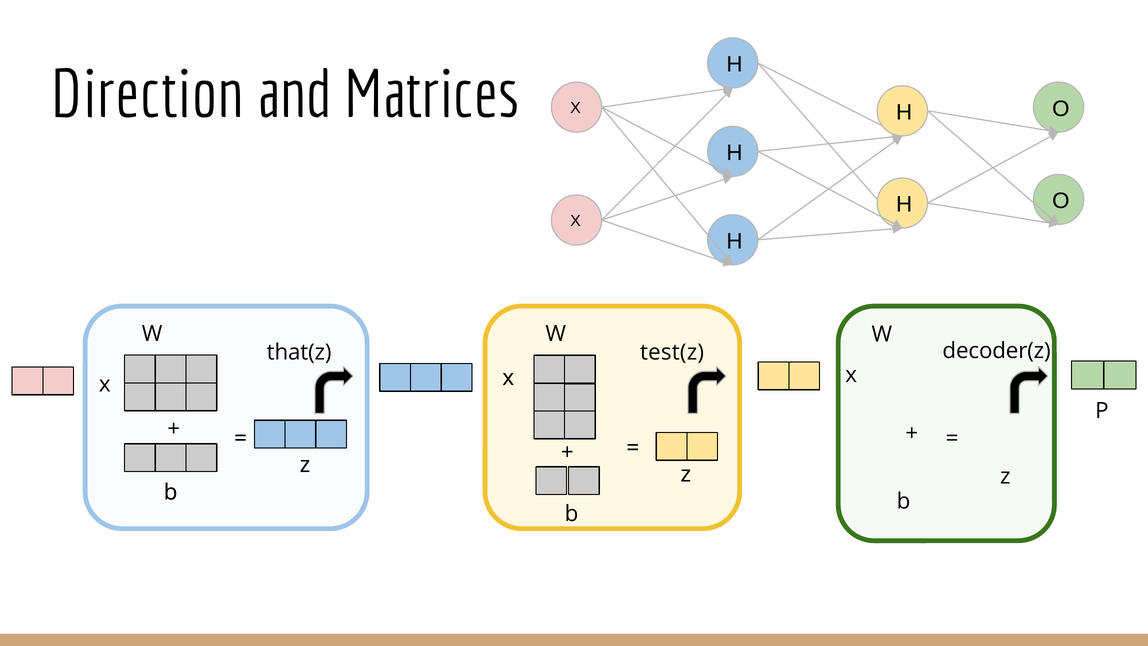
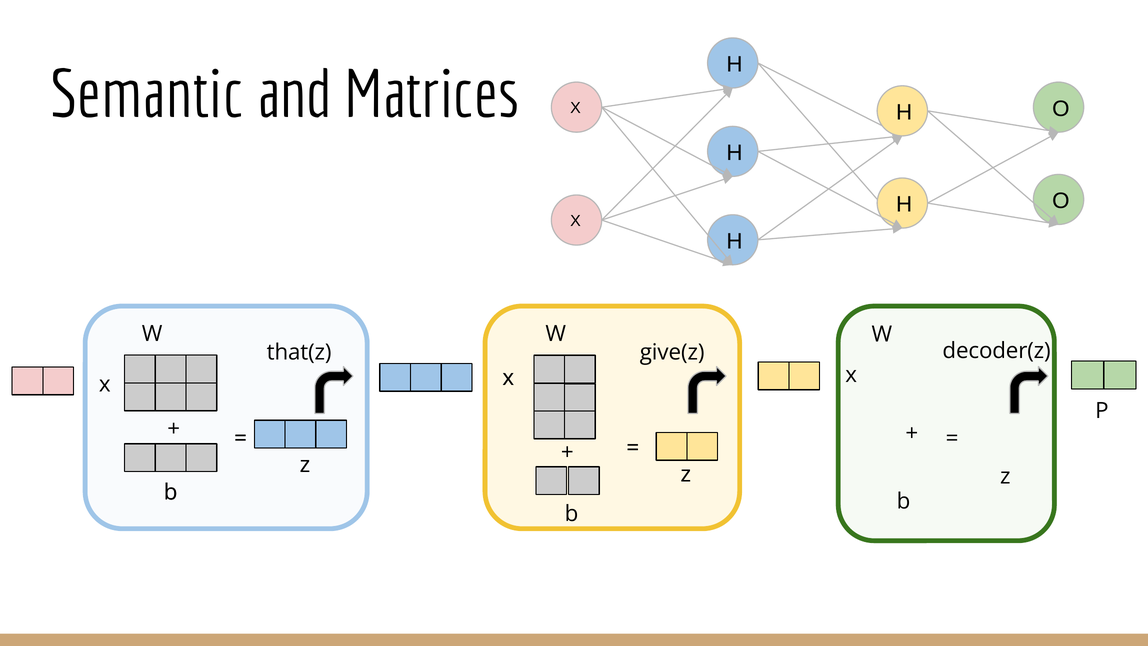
Direction: Direction -> Semantic (147, 95)
test(z: test(z -> give(z (672, 352)
